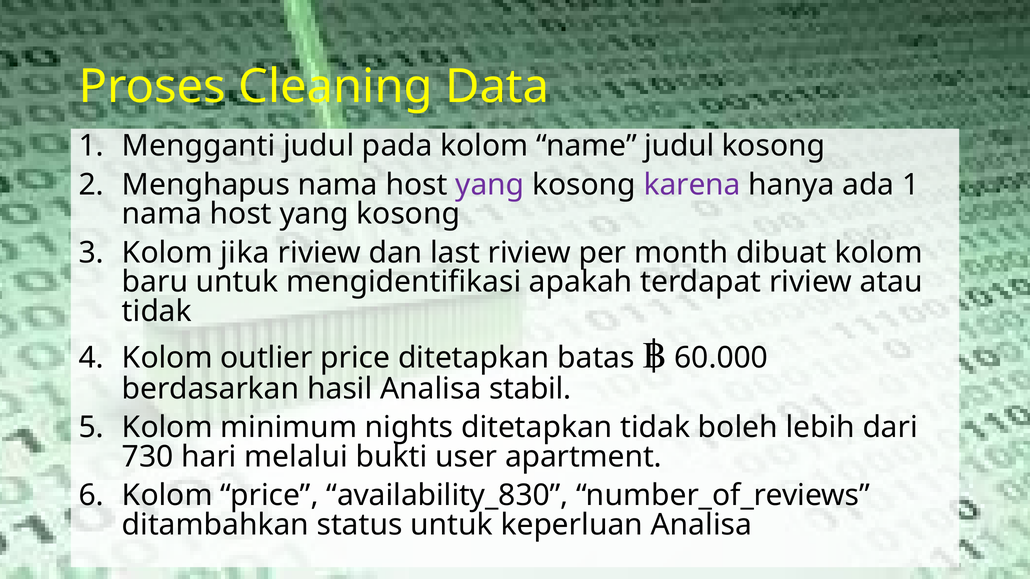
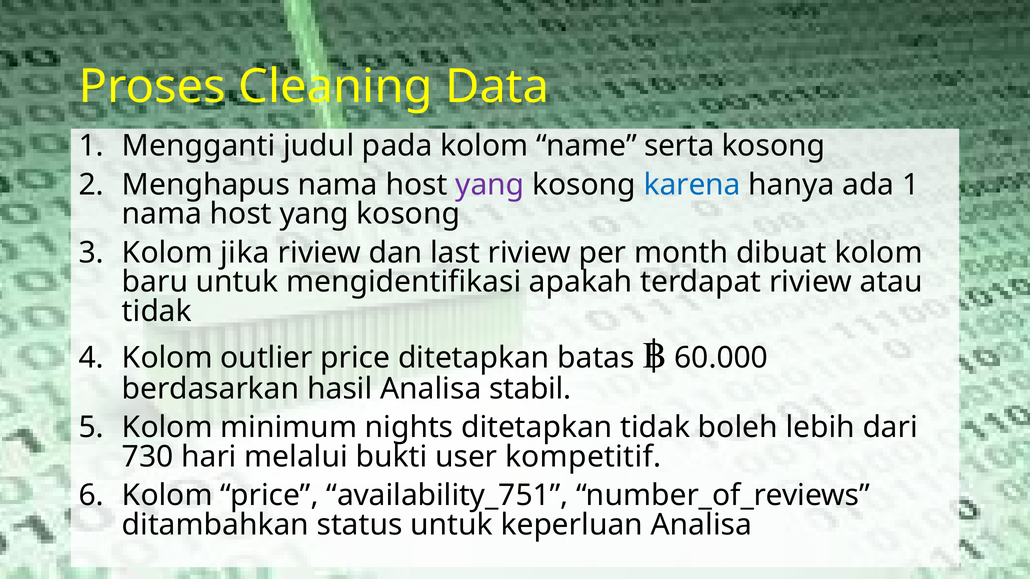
name judul: judul -> serta (679, 146)
karena colour: purple -> blue (692, 185)
apartment: apartment -> kompetitif (583, 457)
availability_830: availability_830 -> availability_751 (447, 496)
